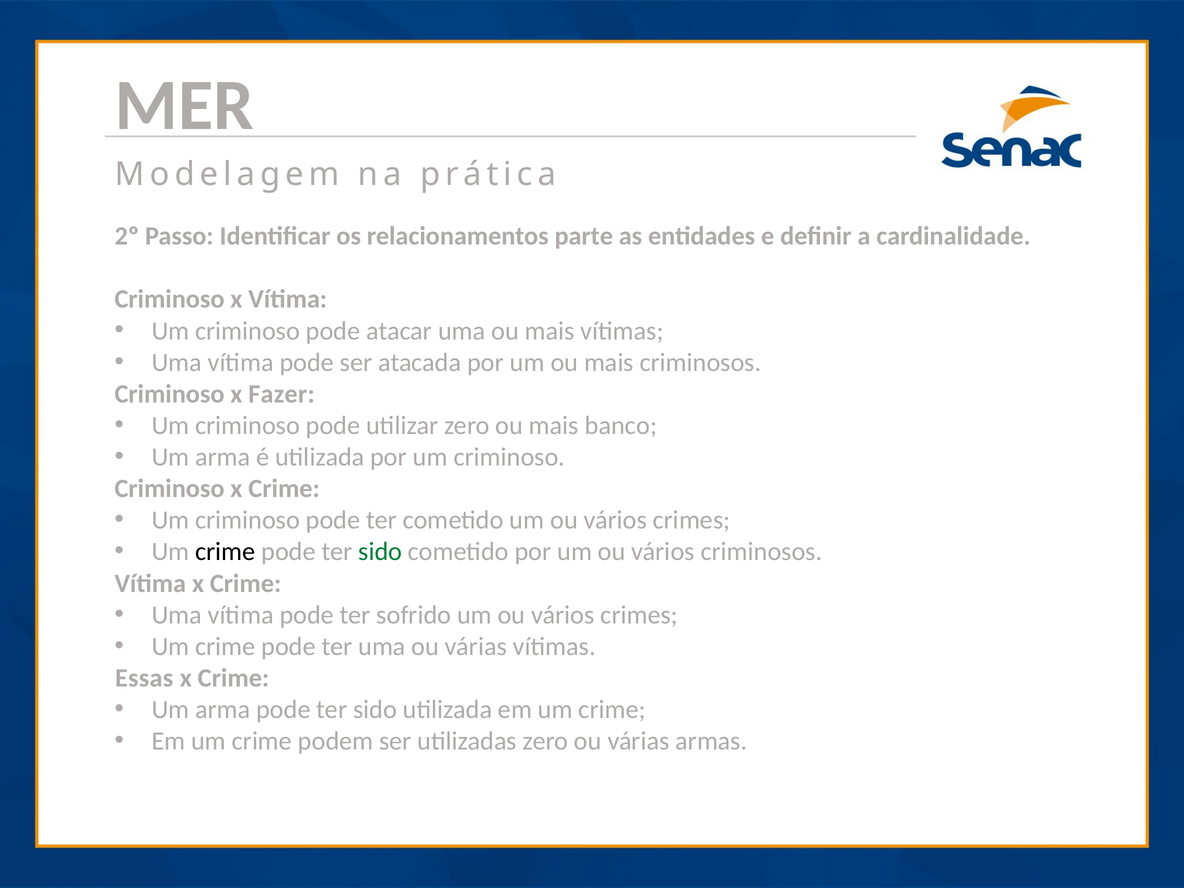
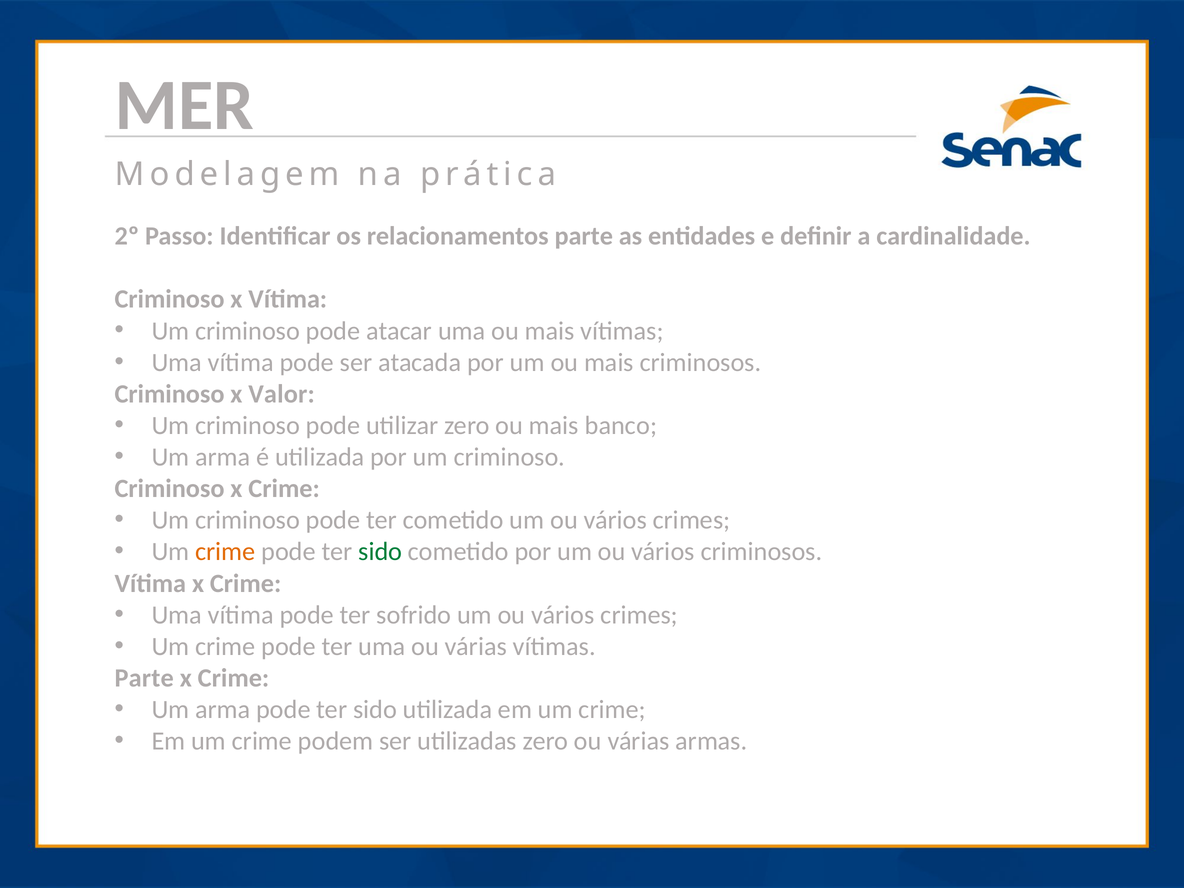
Fazer: Fazer -> Valor (282, 394)
crime colour: black -> orange (225, 552)
Essas: Essas -> Parte (144, 678)
